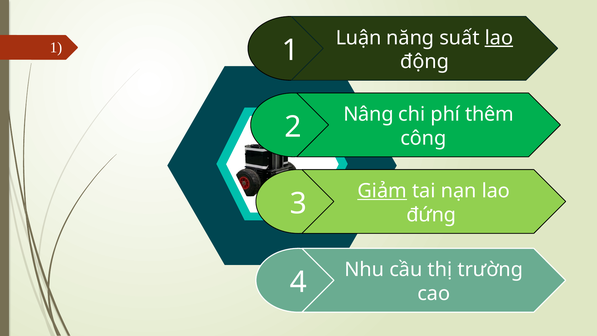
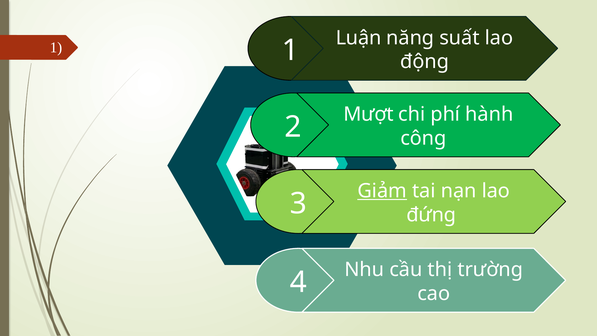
lao underline: present -> none (499, 38)
Nâng: Nâng -> Mượt (369, 114)
thêm: thêm -> hành (489, 114)
